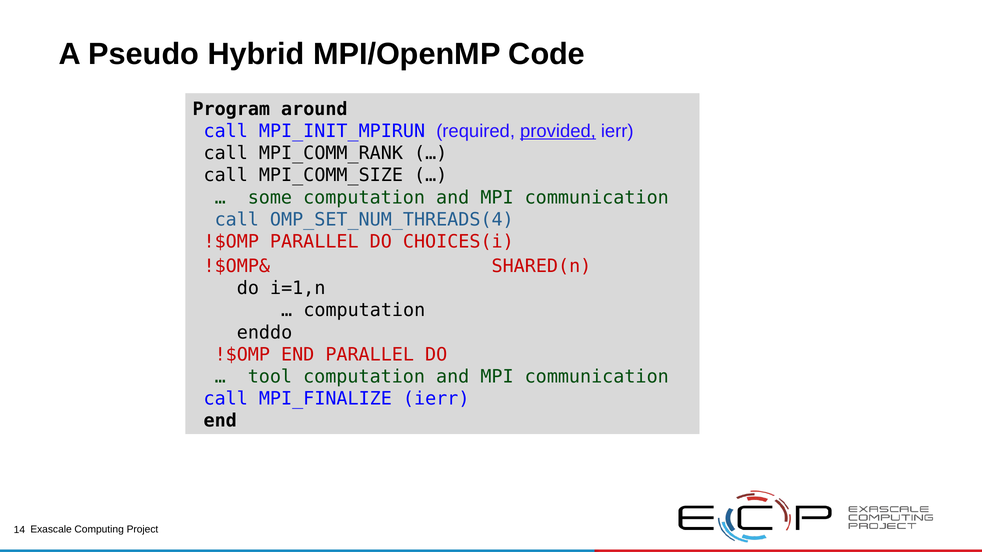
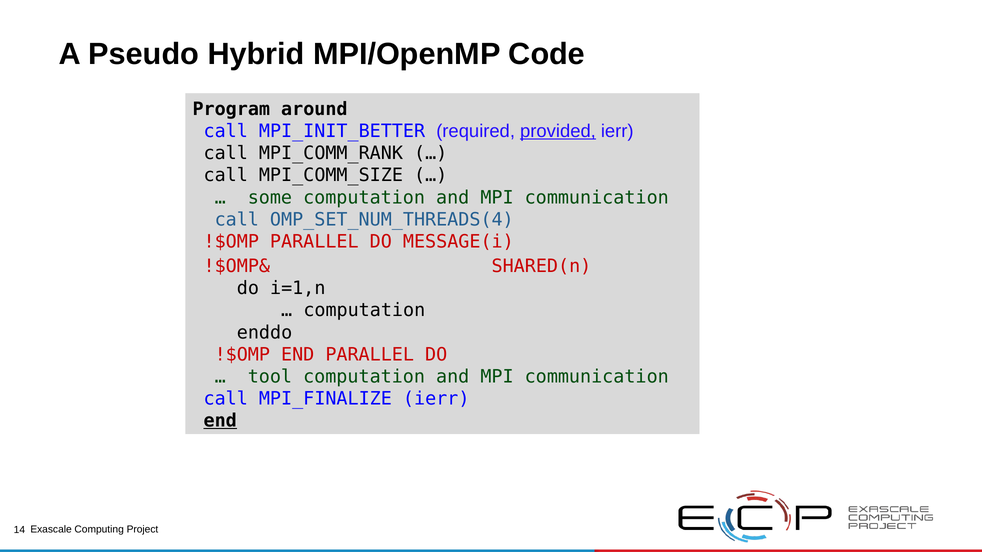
MPI_INIT_MPIRUN: MPI_INIT_MPIRUN -> MPI_INIT_BETTER (342, 131)
CHOICES(i: CHOICES(i -> MESSAGE(i (458, 242)
end underline: none -> present (220, 421)
